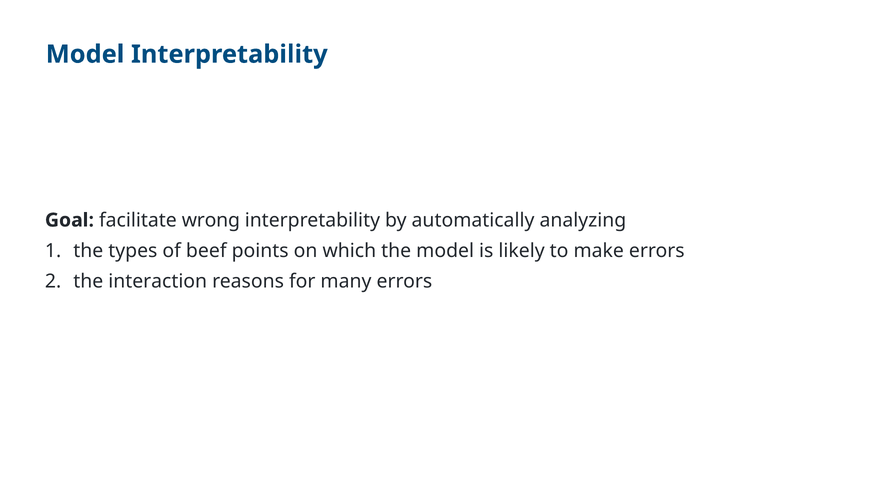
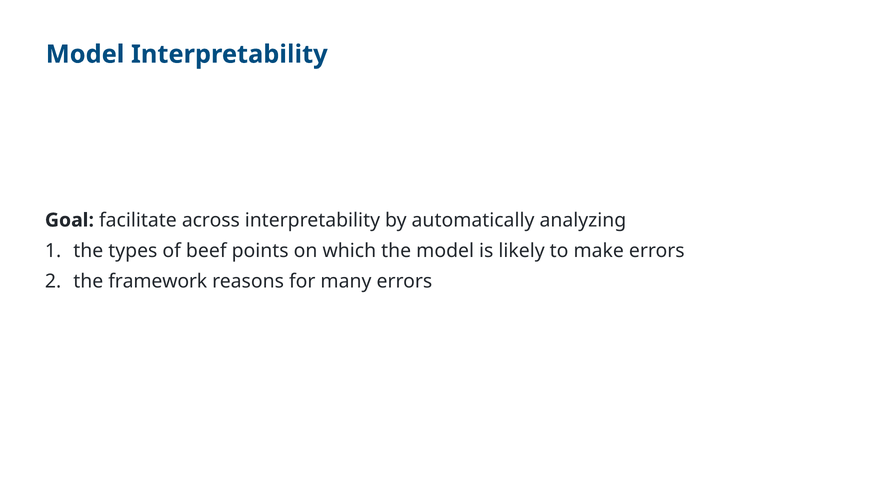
wrong: wrong -> across (211, 220)
interaction: interaction -> framework (158, 282)
